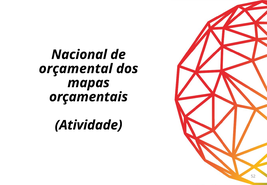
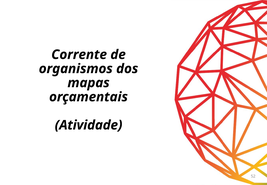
Nacional: Nacional -> Corrente (79, 55)
orçamental: orçamental -> organismos (76, 69)
